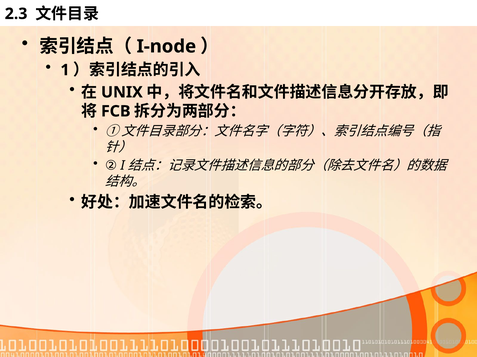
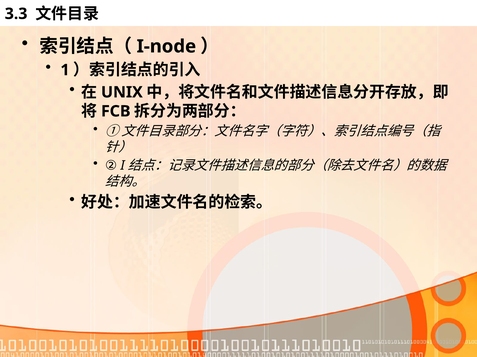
2.3: 2.3 -> 3.3 (16, 14)
